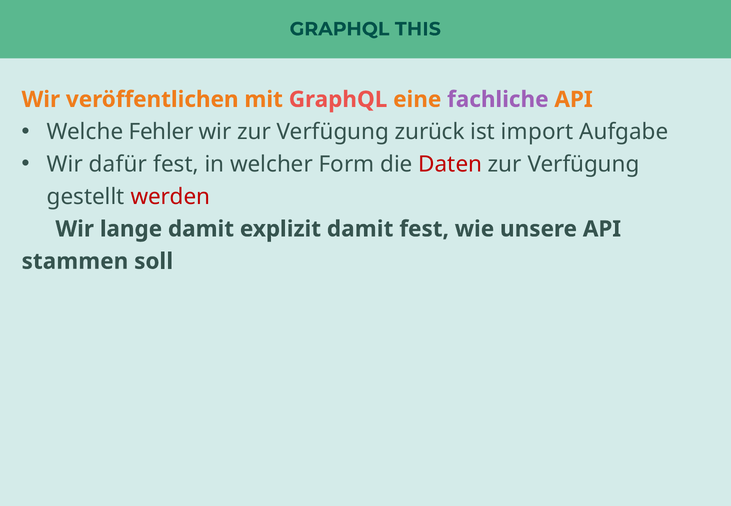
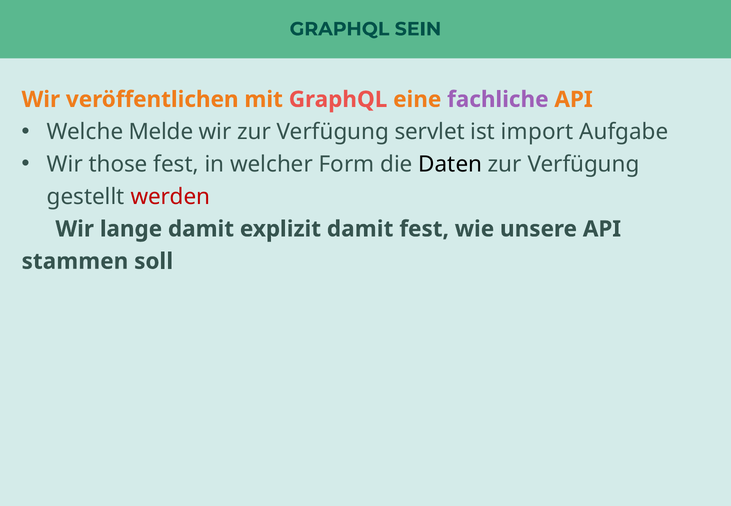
THIS: THIS -> SEIN (418, 29)
Fehler: Fehler -> Melde (161, 132)
zurück: zurück -> servlet (430, 132)
dafür: dafür -> those (118, 164)
Daten colour: red -> black (450, 164)
